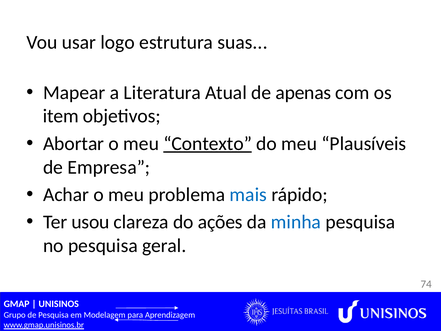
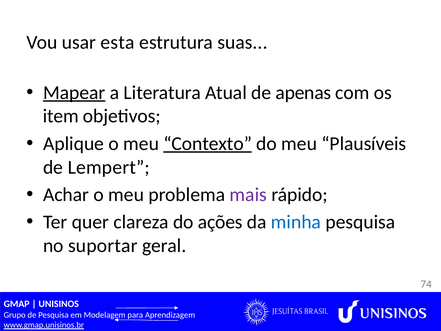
logo: logo -> esta (118, 42)
Mapear underline: none -> present (74, 93)
Abortar: Abortar -> Aplique (74, 144)
Empresa: Empresa -> Lempert (109, 167)
mais colour: blue -> purple (248, 195)
usou: usou -> quer (90, 222)
no pesquisa: pesquisa -> suportar (103, 246)
